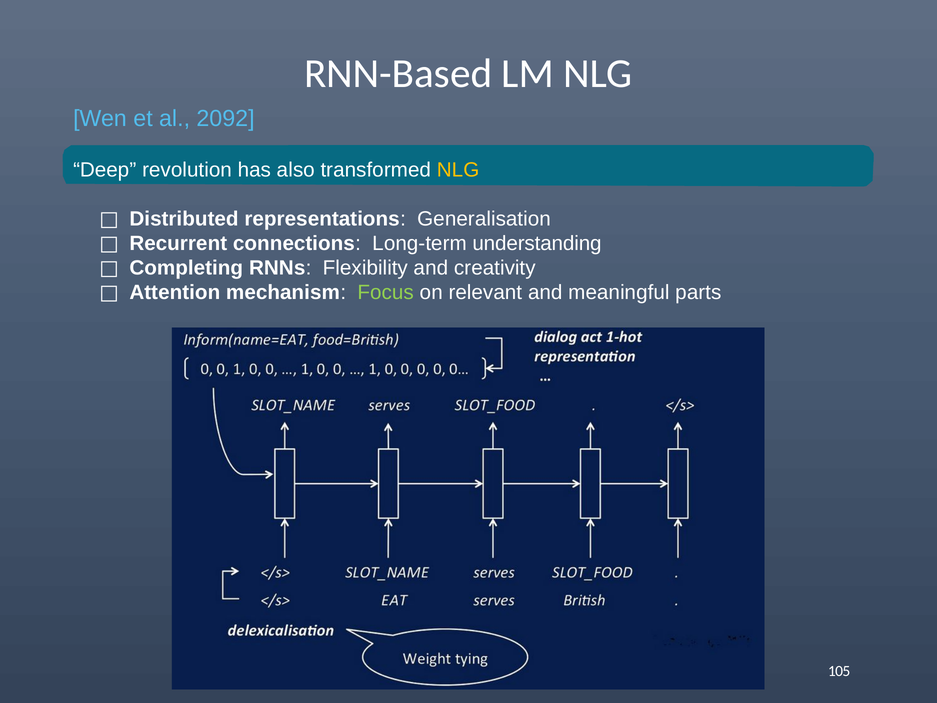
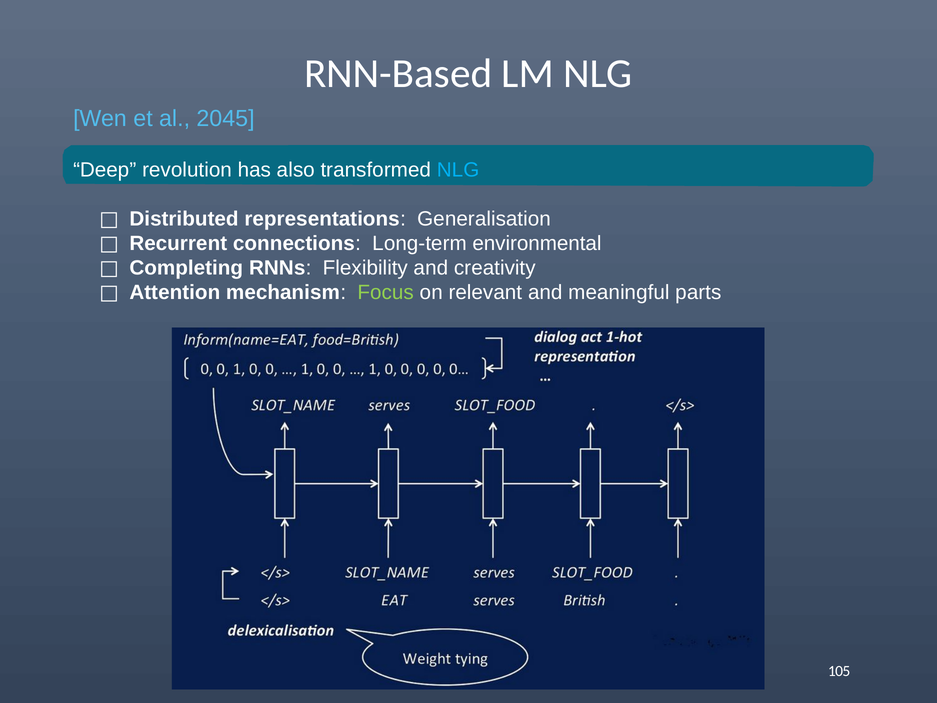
2092: 2092 -> 2045 (226, 119)
NLG colour: yellow -> light blue (458, 170)
understanding: understanding -> environmental (537, 244)
